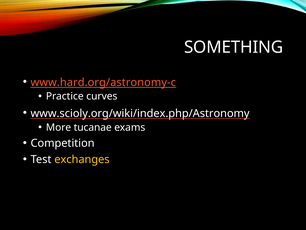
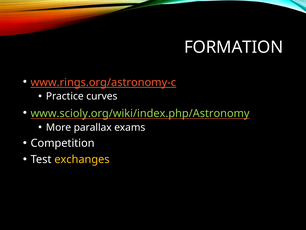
SOMETHING: SOMETHING -> FORMATION (234, 47)
www.hard.org/astronomy-c: www.hard.org/astronomy-c -> www.rings.org/astronomy-c (103, 82)
www.scioly.org/wiki/index.php/Astronomy colour: white -> light green (140, 113)
tucanae: tucanae -> parallax (93, 127)
